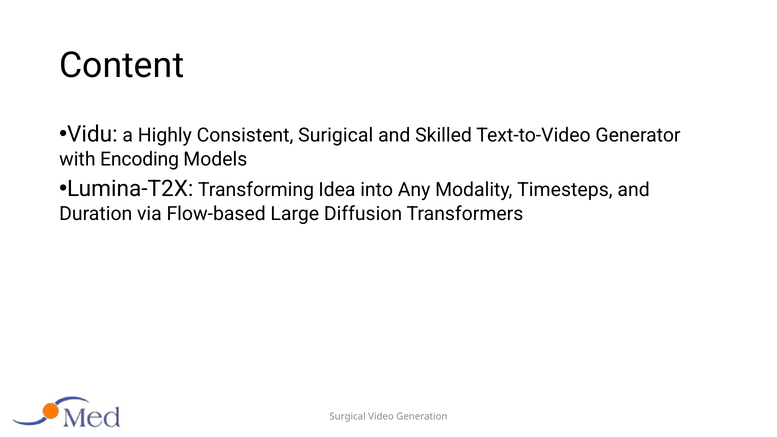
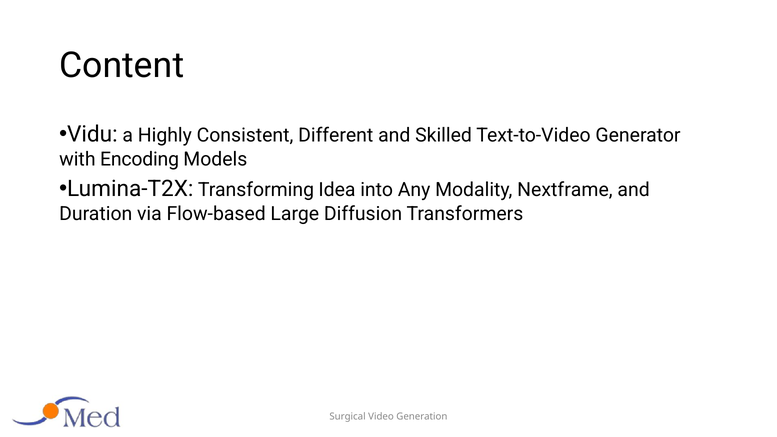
Surigical: Surigical -> Different (336, 136)
Timesteps: Timesteps -> Nextframe (565, 190)
